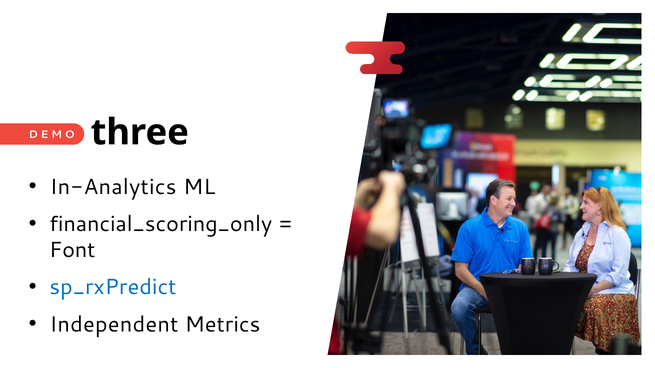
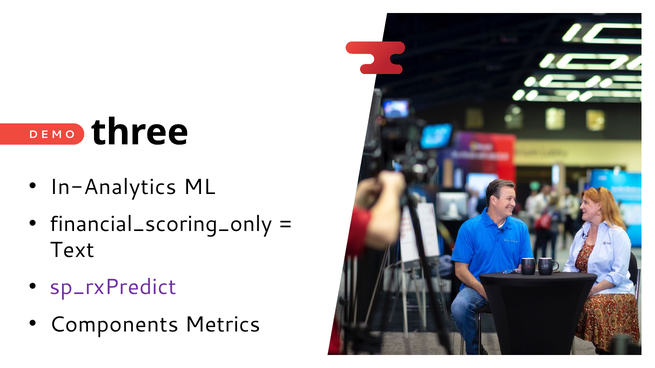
Font: Font -> Text (72, 251)
sp_rxPredict colour: blue -> purple (113, 288)
Independent: Independent -> Components (114, 325)
